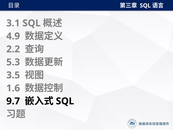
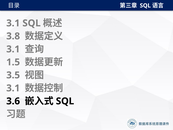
4.9: 4.9 -> 3.8 (13, 36)
2.2: 2.2 -> 3.1 (13, 49)
5.3: 5.3 -> 1.5 (13, 62)
1.6: 1.6 -> 3.1 (13, 88)
9.7: 9.7 -> 3.6 (13, 101)
